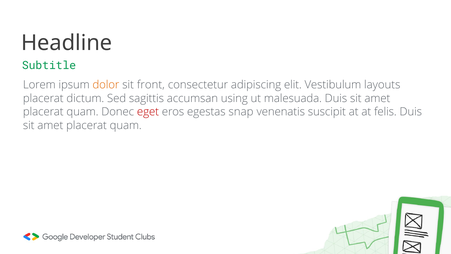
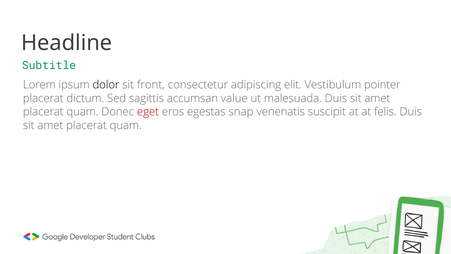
dolor colour: orange -> black (106, 85)
layouts: layouts -> pointer (382, 85)
using: using -> value (234, 98)
